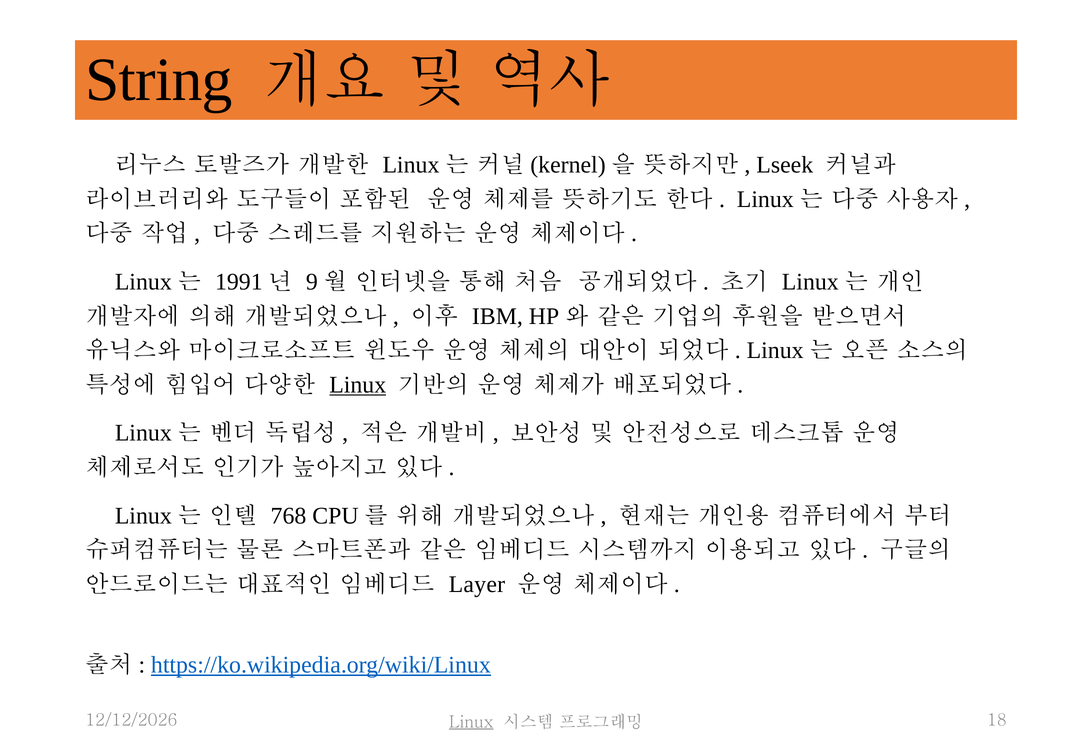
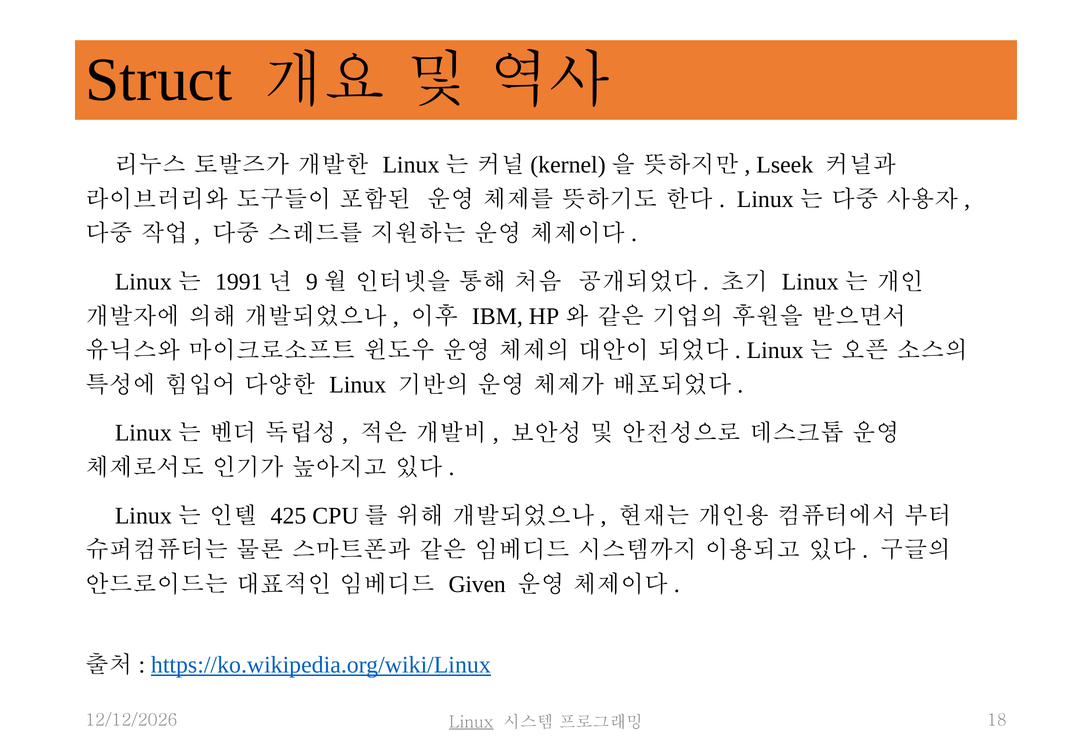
String: String -> Struct (159, 80)
Linux underline: present -> none (358, 385)
768: 768 -> 425 (288, 516)
Layer: Layer -> Given (477, 584)
